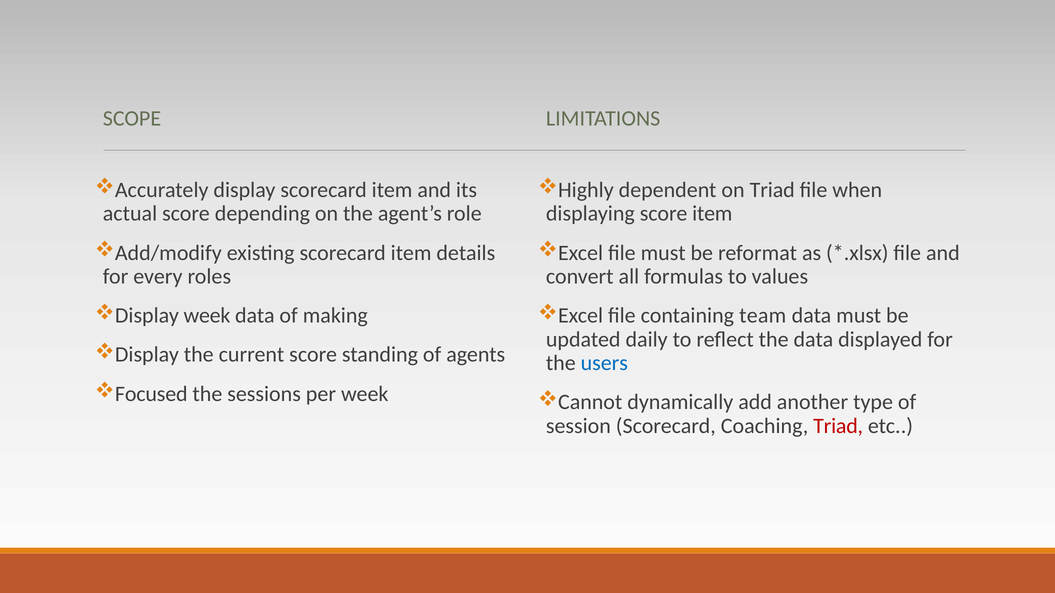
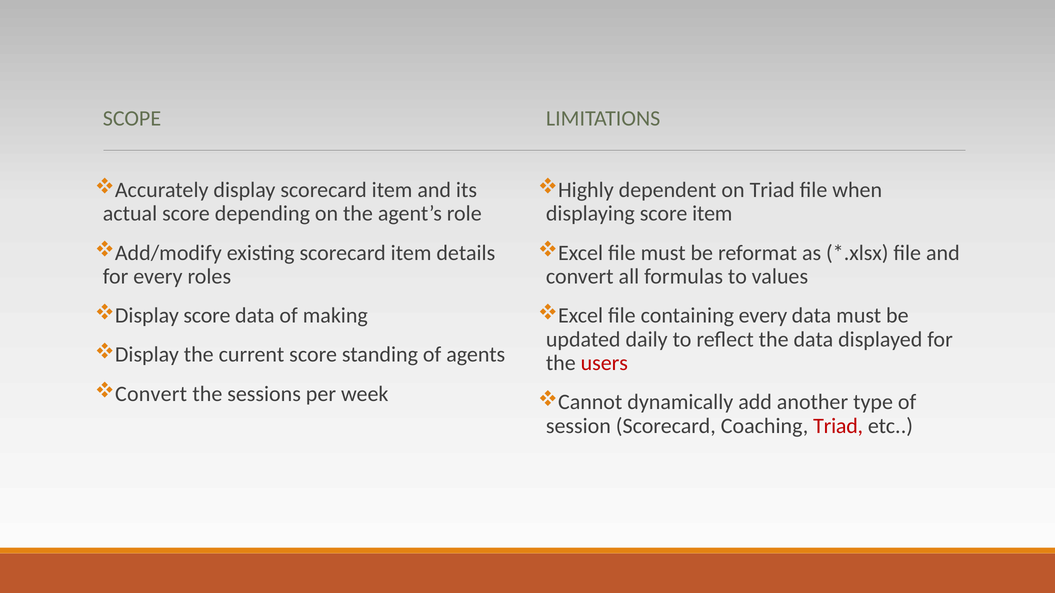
Display week: week -> score (207, 316)
containing team: team -> every (763, 316)
users colour: blue -> red (604, 363)
Focused: Focused -> Convert (151, 394)
